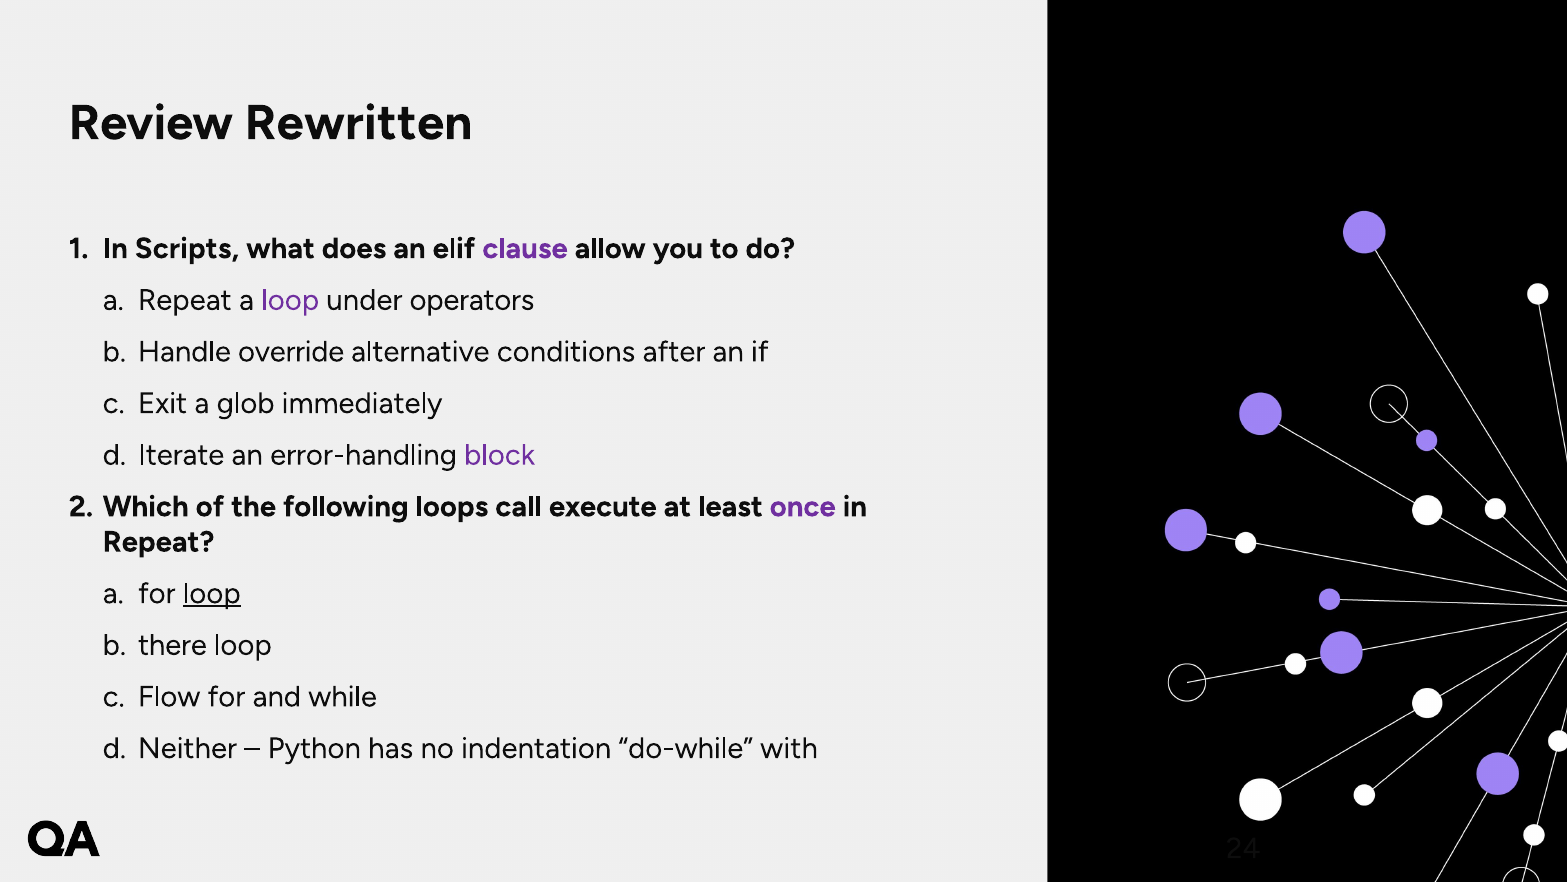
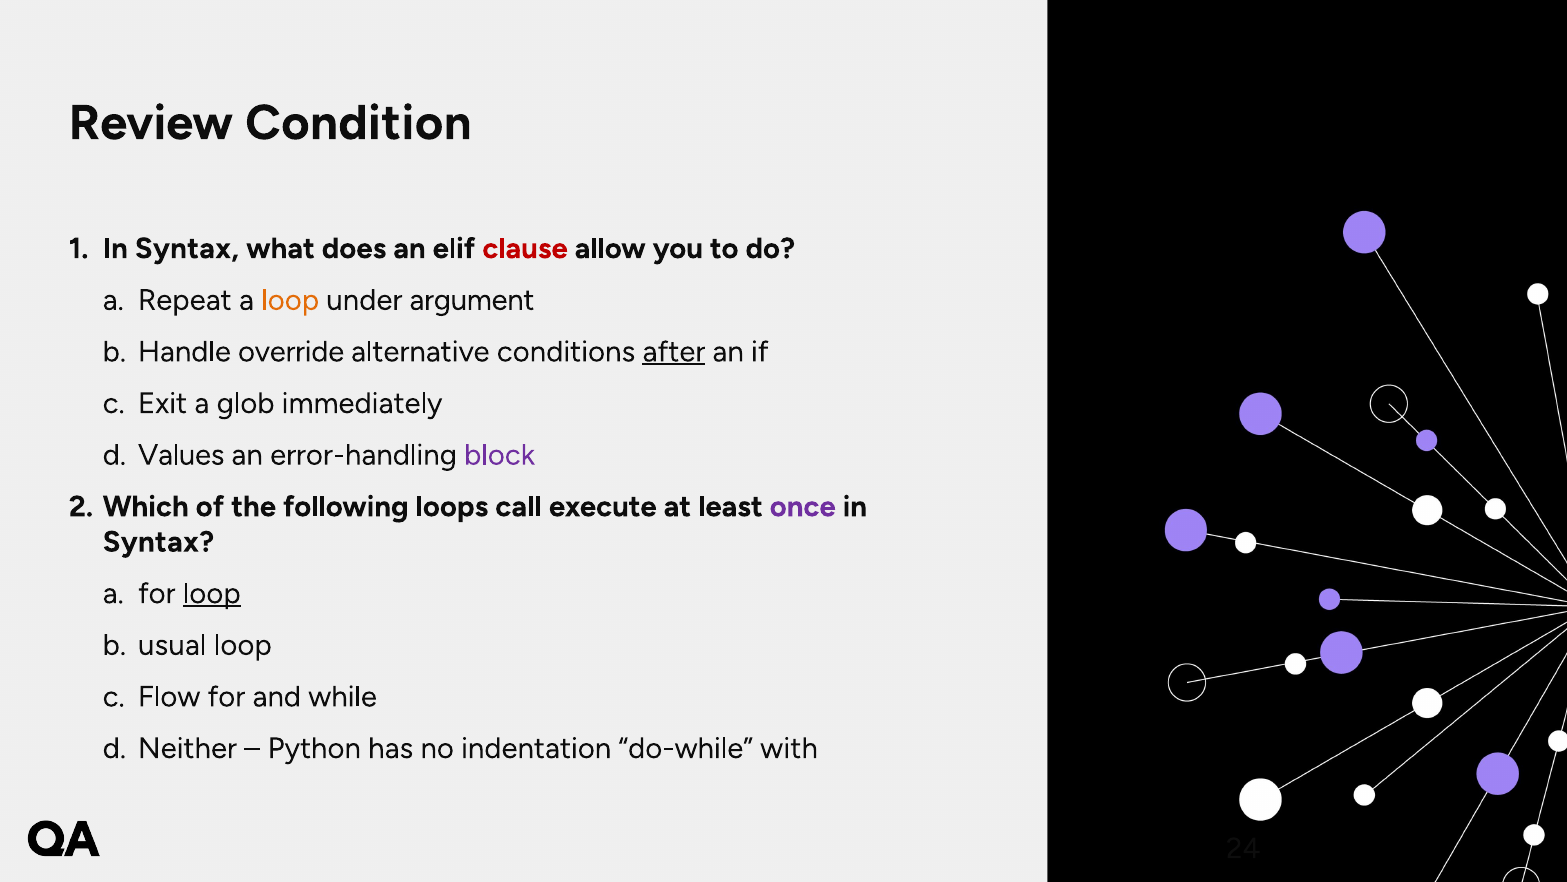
Rewritten: Rewritten -> Condition (358, 123)
Scripts: Scripts -> Syntax (187, 248)
clause colour: purple -> red (525, 248)
loop colour: purple -> orange (290, 300)
operators: operators -> argument (472, 300)
after underline: none -> present (674, 351)
Iterate: Iterate -> Values (181, 455)
Repeat: Repeat -> Syntax (158, 542)
there: there -> usual (172, 645)
